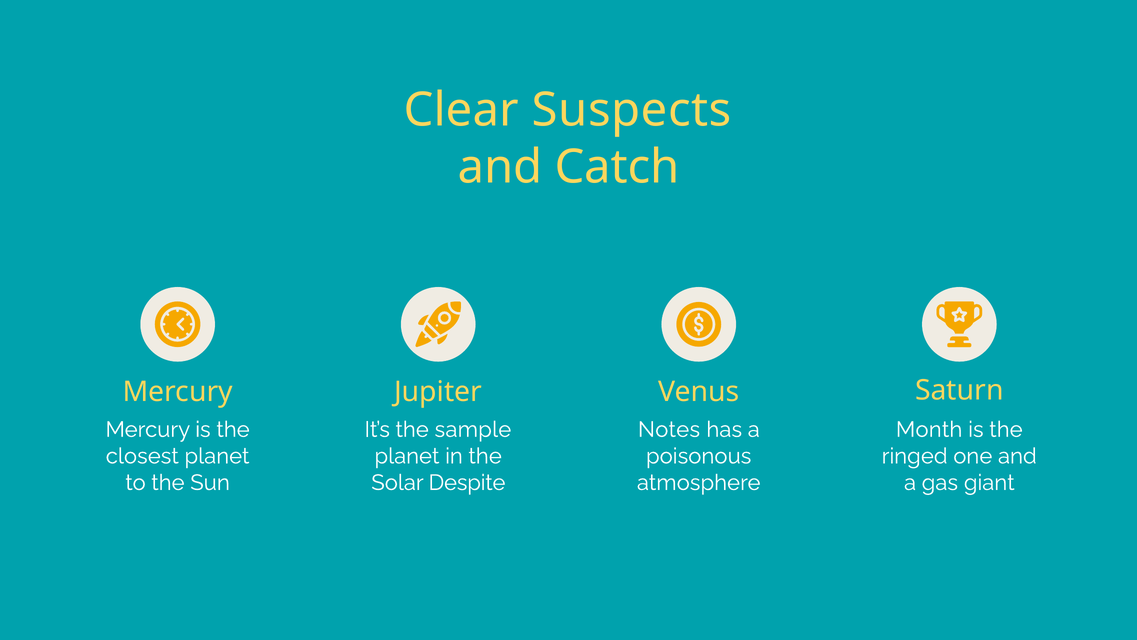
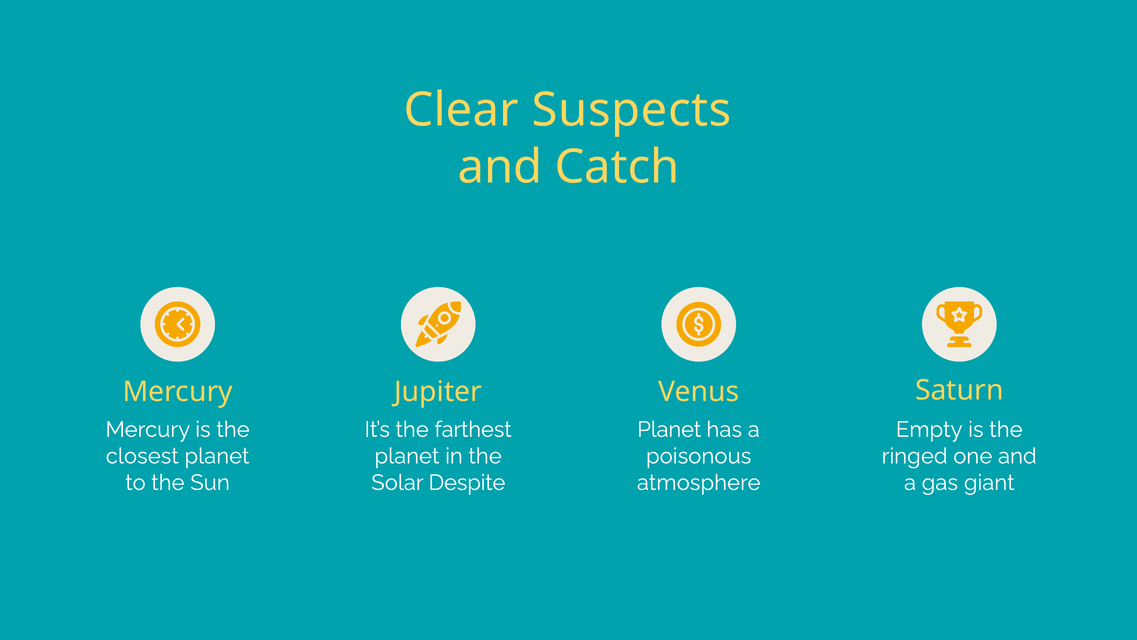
sample: sample -> farthest (473, 429)
Notes: Notes -> Planet (669, 429)
Month: Month -> Empty (929, 429)
